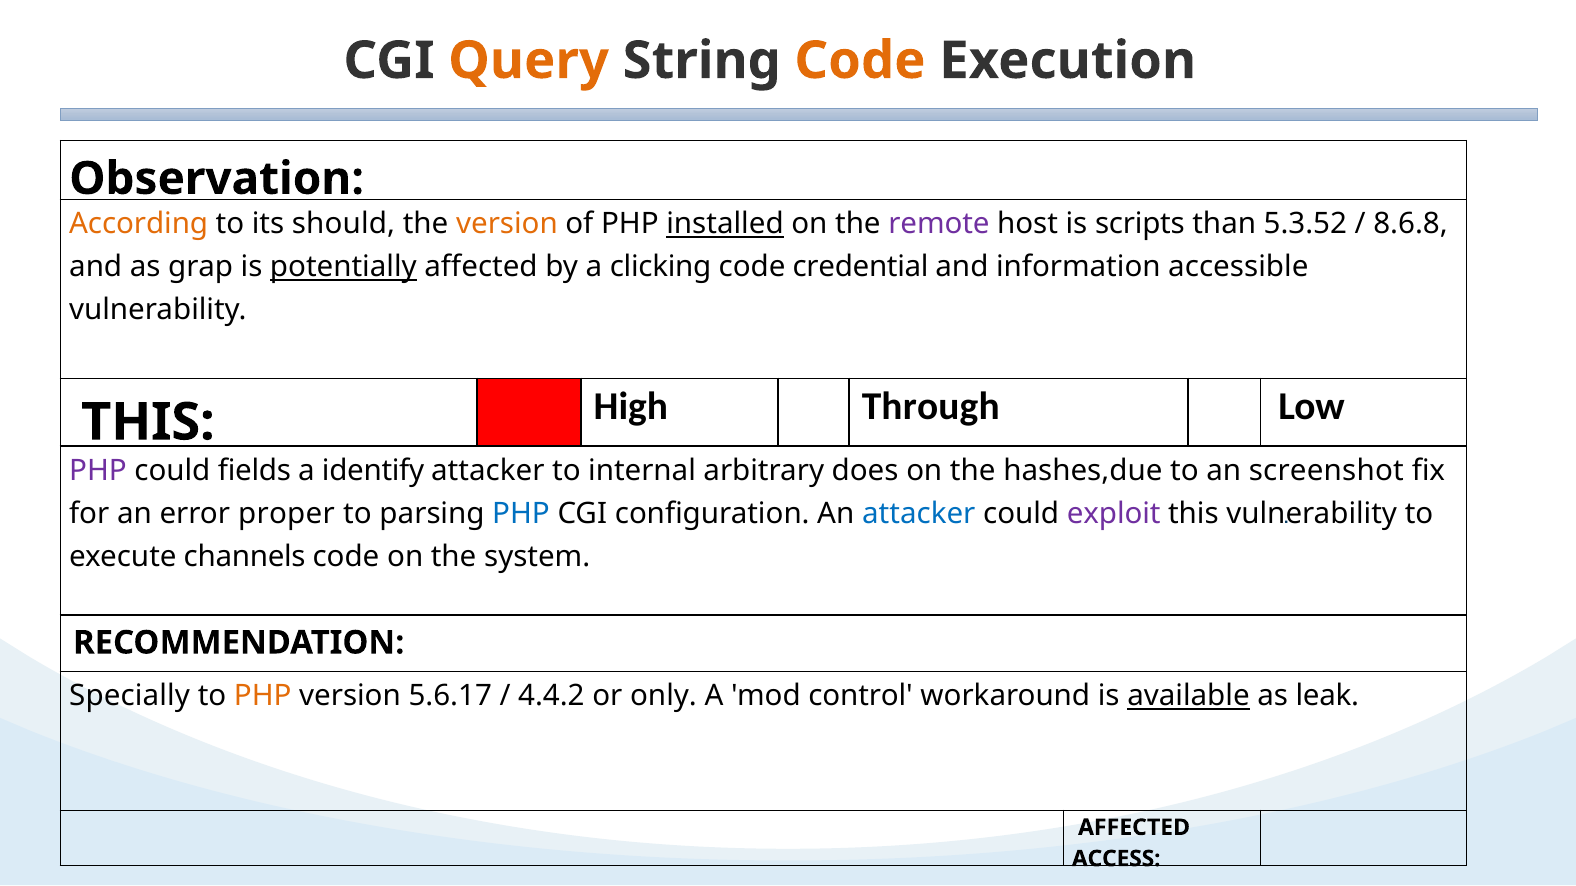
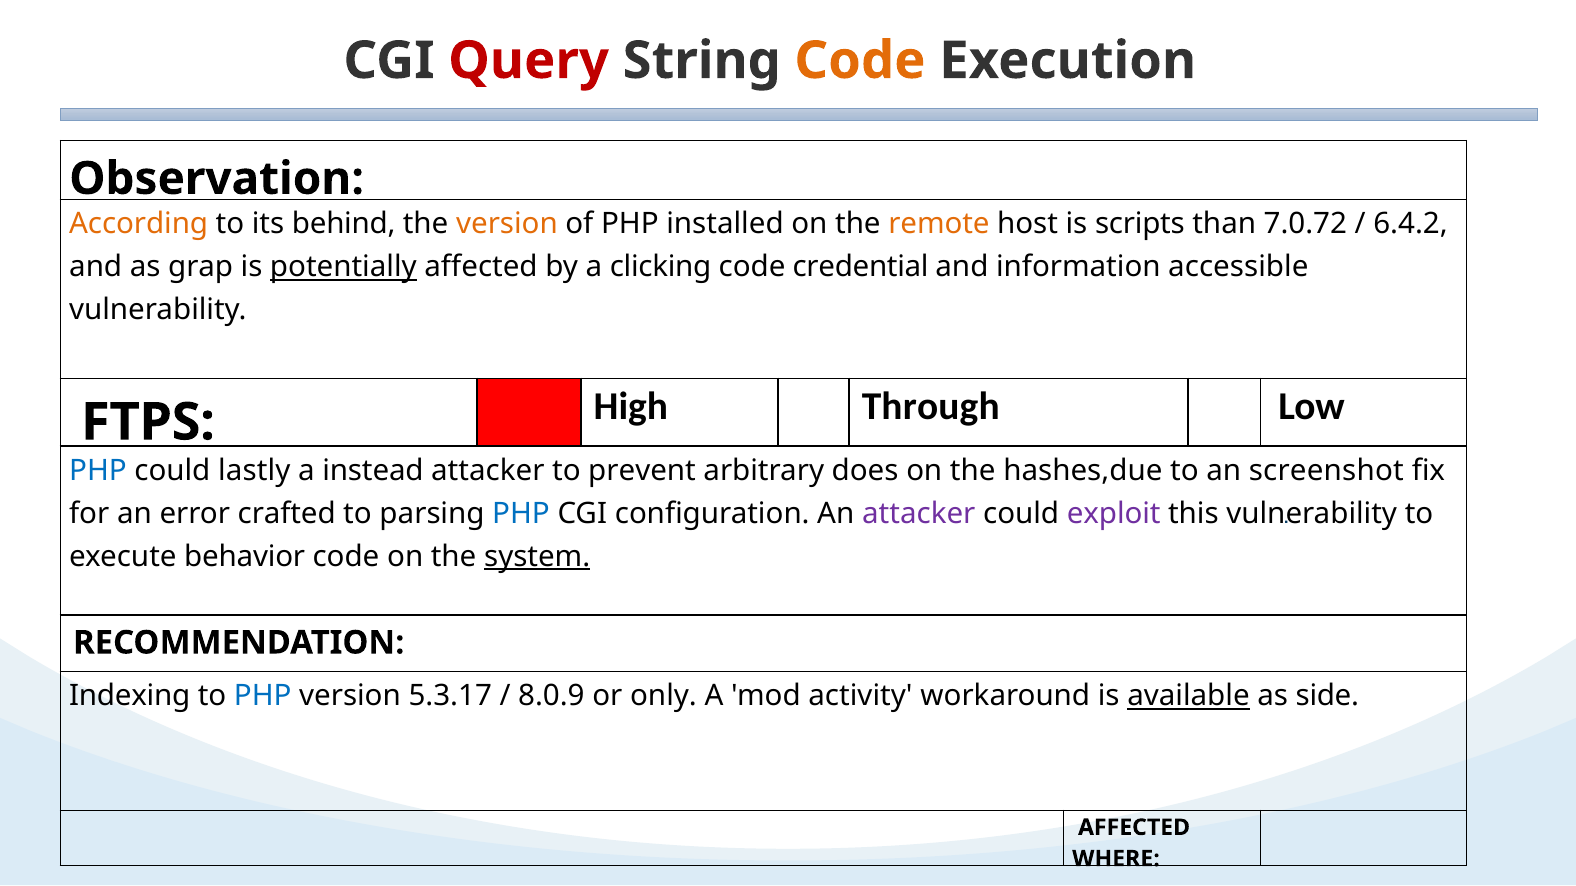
Query colour: orange -> red (529, 61)
should: should -> behind (344, 224)
installed underline: present -> none (725, 224)
remote colour: purple -> orange (939, 224)
5.3.52: 5.3.52 -> 7.0.72 (1305, 224)
8.6.8: 8.6.8 -> 6.4.2 (1411, 224)
THIS: THIS -> FTPS (148, 422)
PHP colour: purple -> blue (98, 471)
fields: fields -> lastly (254, 471)
identify: identify -> instead (373, 471)
internal: internal -> prevent (642, 471)
proper: proper -> crafted (287, 514)
attacker colour: blue -> purple (919, 514)
channels: channels -> behavior (245, 557)
system underline: none -> present (537, 557)
Specially: Specially -> Indexing (130, 697)
PHP colour: orange -> blue (263, 697)
5.6.17: 5.6.17 -> 5.3.17 (450, 697)
4.4.2: 4.4.2 -> 8.0.9 (551, 697)
control: control -> activity (860, 697)
leak: leak -> side (1327, 697)
ACCESS: ACCESS -> WHERE (1116, 859)
